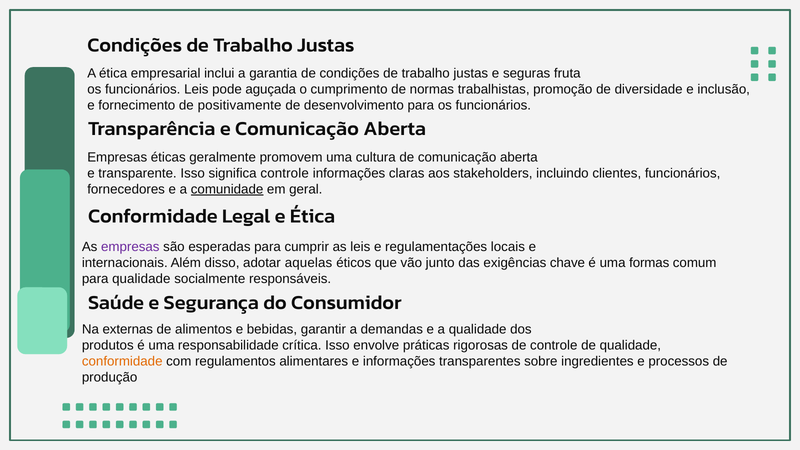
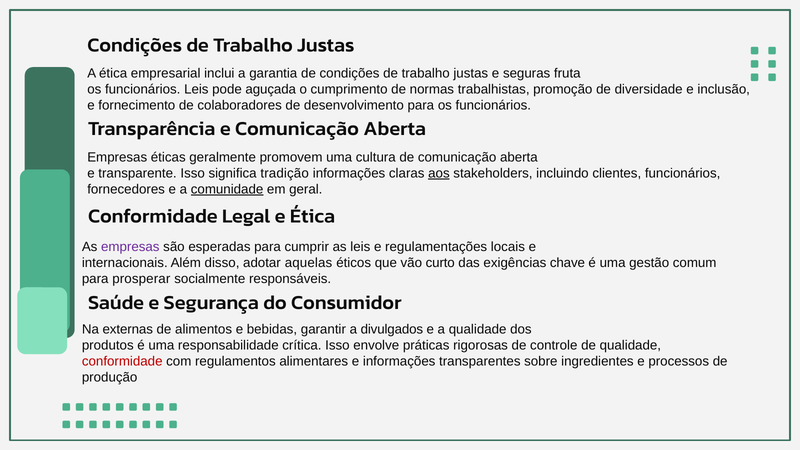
positivamente: positivamente -> colaboradores (240, 105)
significa controle: controle -> tradição (285, 173)
aos underline: none -> present (439, 173)
junto: junto -> curto (440, 263)
formas: formas -> gestão (649, 263)
para qualidade: qualidade -> prosperar (141, 279)
demandas: demandas -> divulgados (392, 329)
conformidade colour: orange -> red (122, 361)
